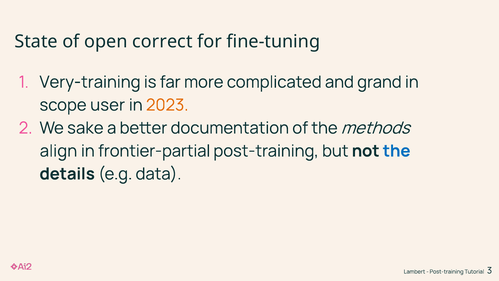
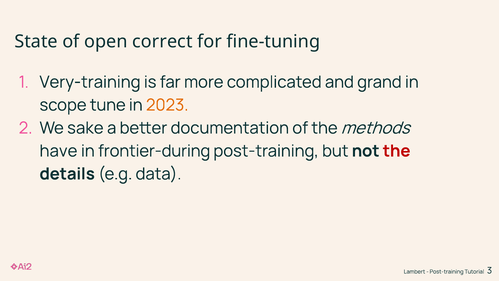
user: user -> tune (108, 105)
align: align -> have (58, 151)
frontier-partial: frontier-partial -> frontier-during (154, 151)
the colour: blue -> red (397, 151)
